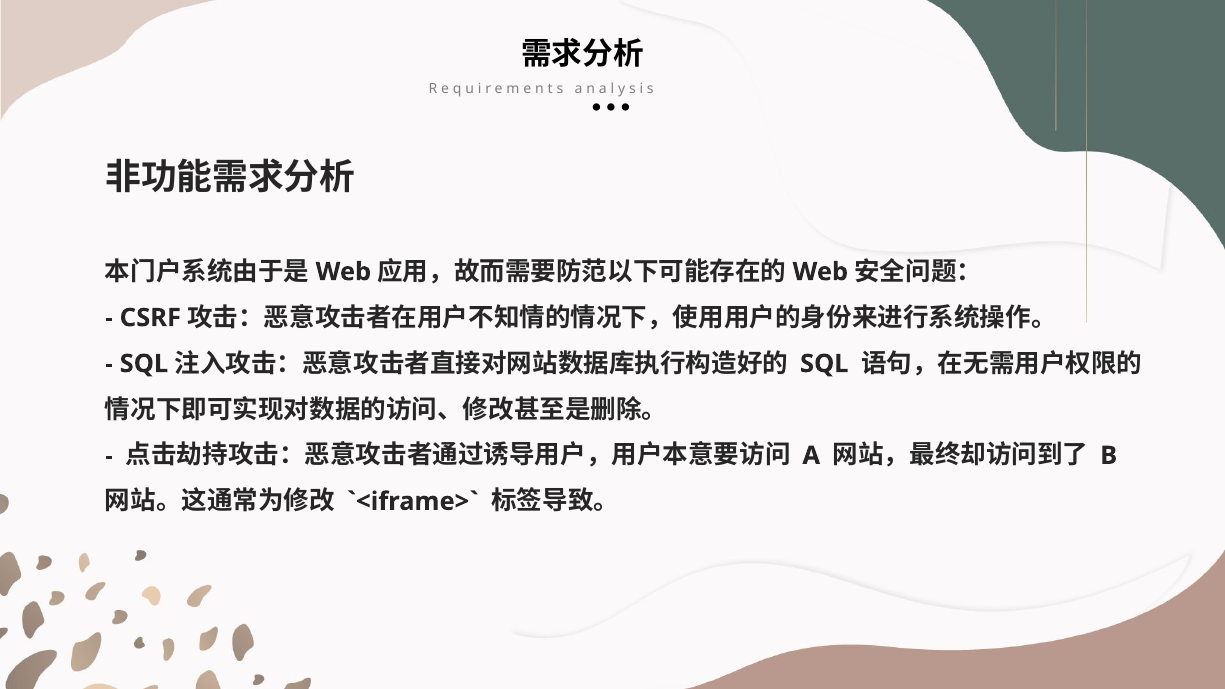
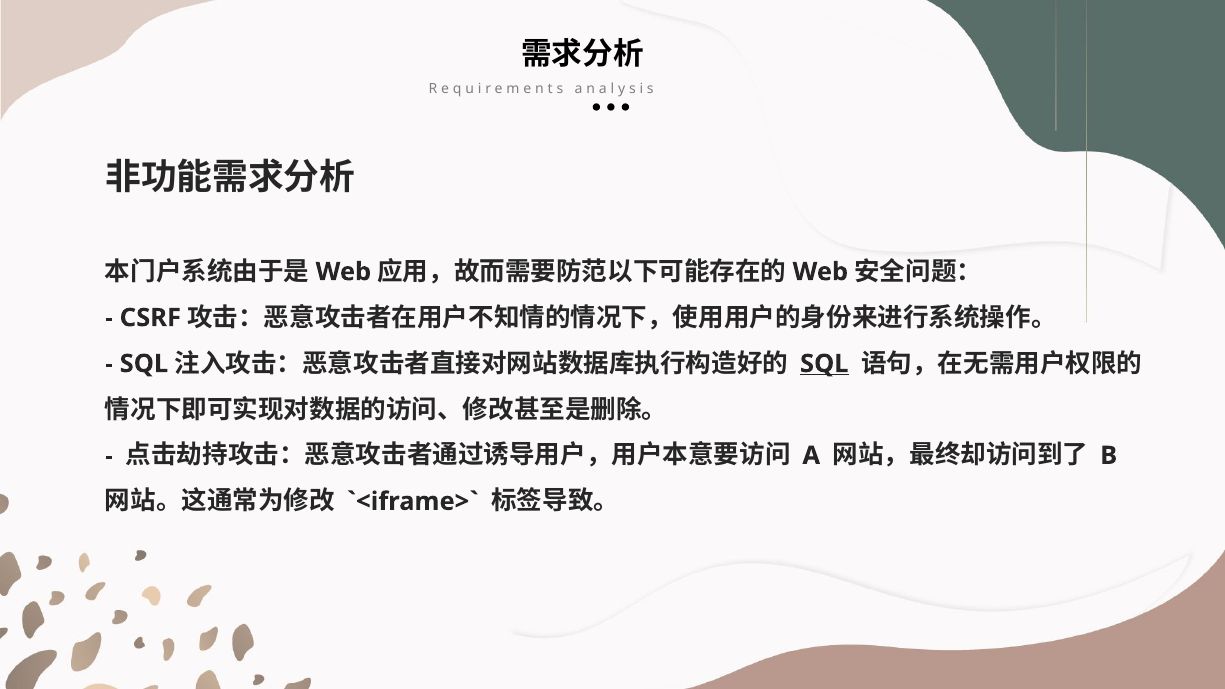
SQL underline: none -> present (824, 364)
